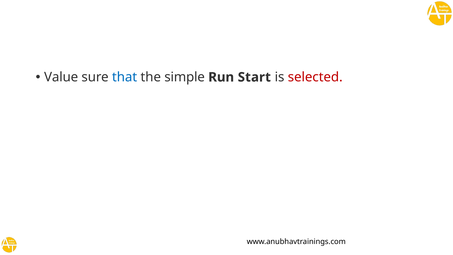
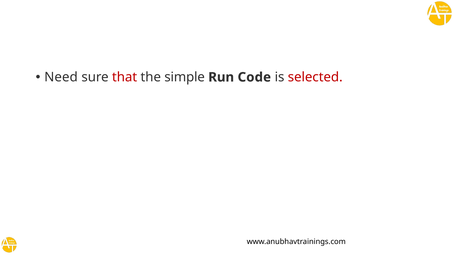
Value: Value -> Need (61, 77)
that colour: blue -> red (125, 77)
Start: Start -> Code (254, 77)
